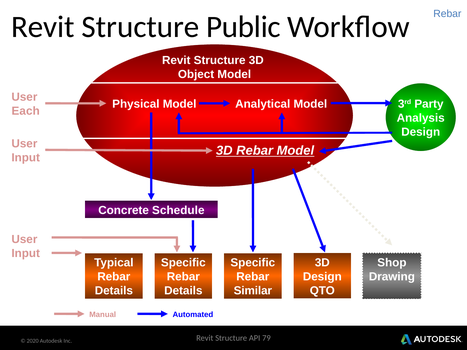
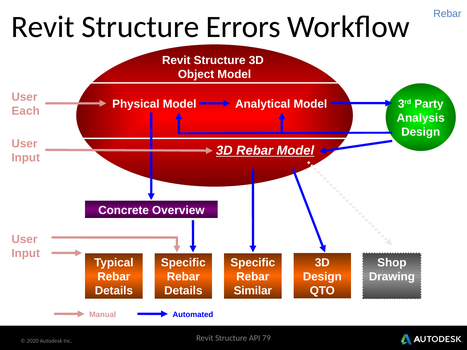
Public: Public -> Errors (243, 27)
Schedule: Schedule -> Overview (178, 210)
